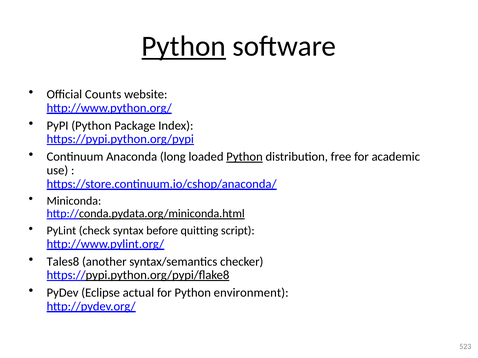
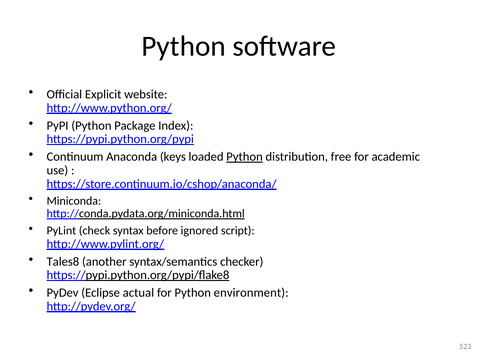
Python underline: present -> none (184, 46)
Counts: Counts -> Explicit (103, 94)
long: long -> keys (173, 157)
quitting: quitting -> ignored (199, 231)
